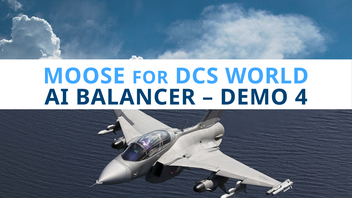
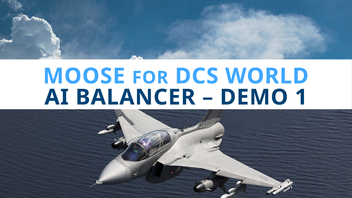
4: 4 -> 1 (301, 97)
